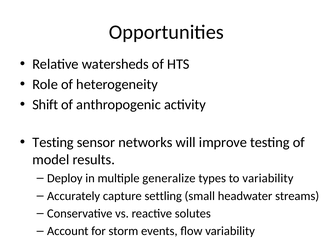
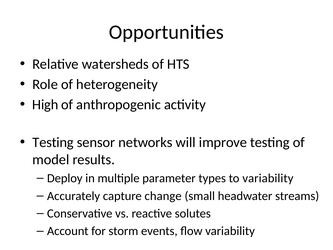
Shift: Shift -> High (45, 105)
generalize: generalize -> parameter (169, 178)
settling: settling -> change (163, 196)
